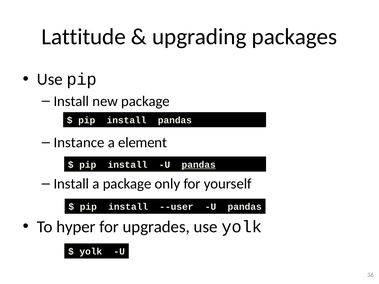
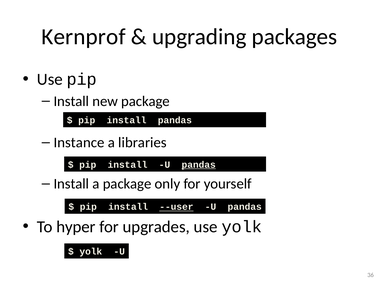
Lattitude: Lattitude -> Kernprof (83, 37)
element: element -> libraries (142, 143)
--user underline: none -> present (176, 207)
